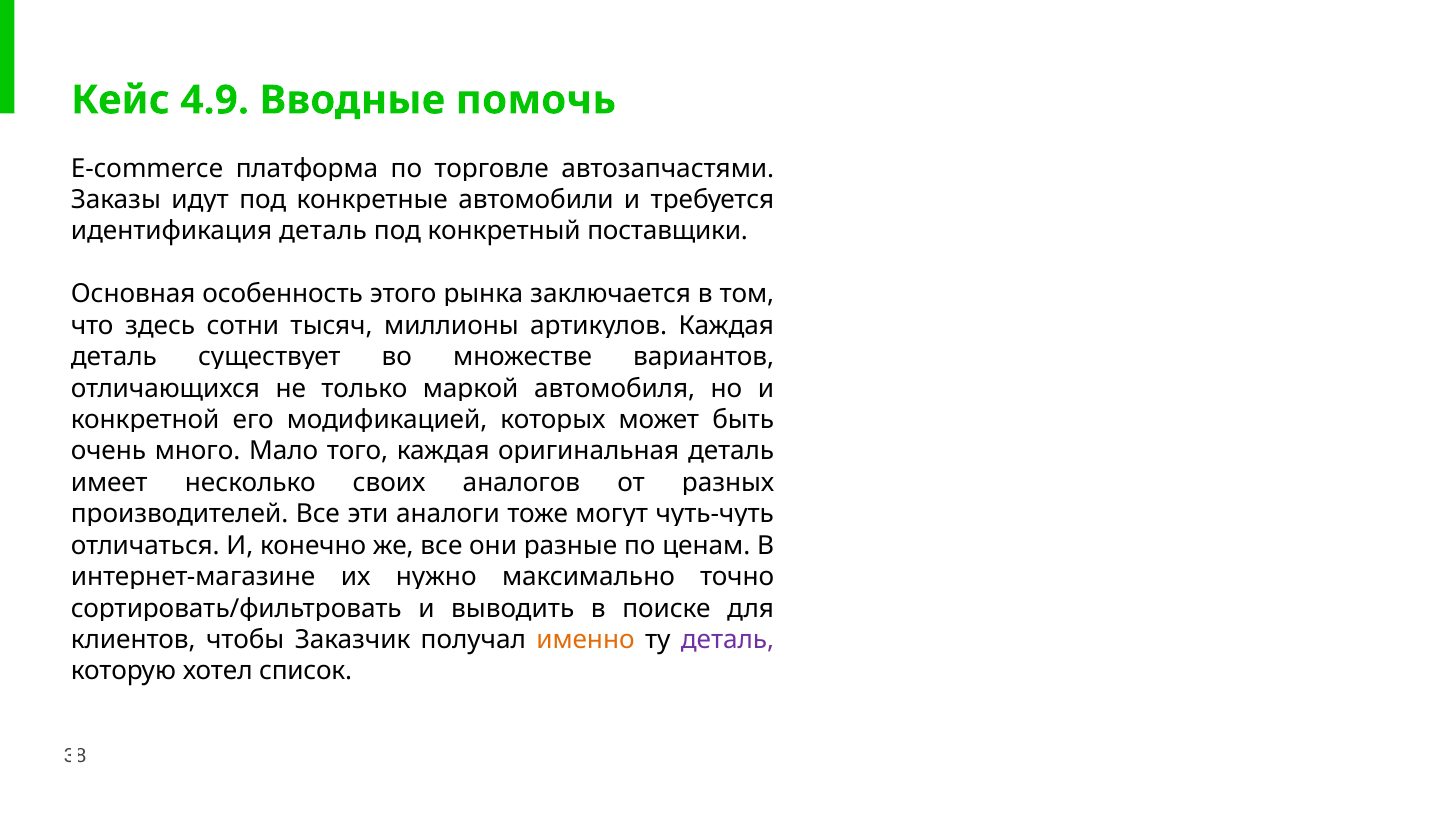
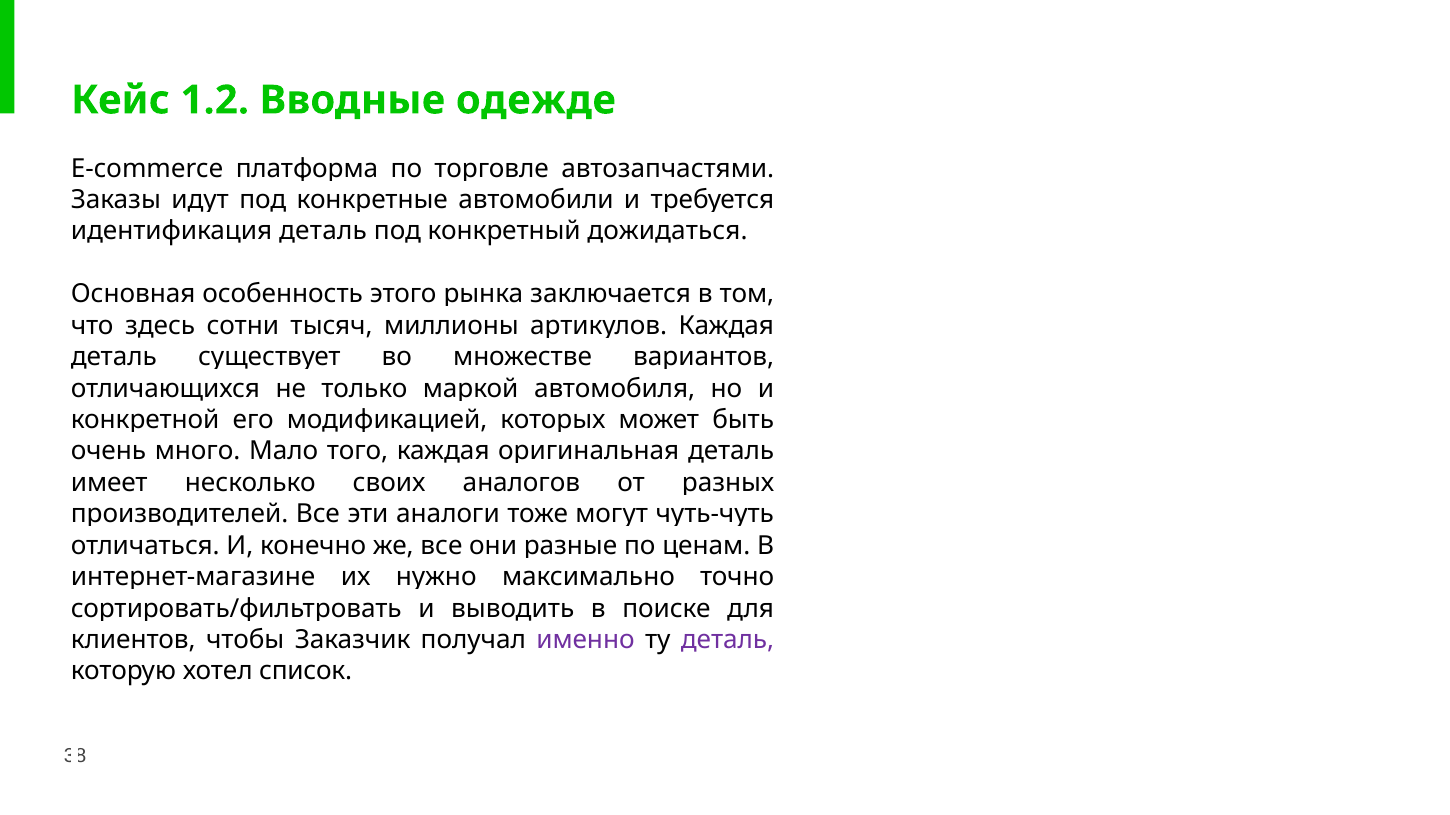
4.9: 4.9 -> 1.2 (215, 100)
помочь: помочь -> одежде (536, 100)
поставщики: поставщики -> дожидаться (667, 231)
именно colour: orange -> purple (585, 640)
